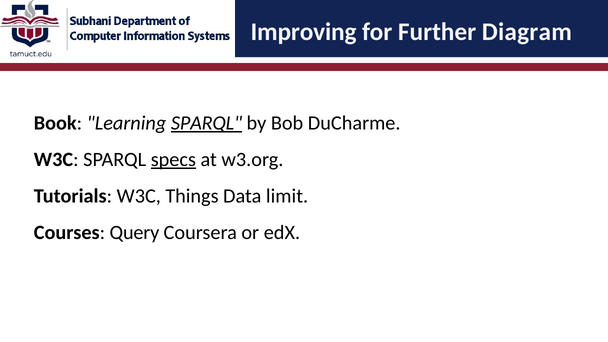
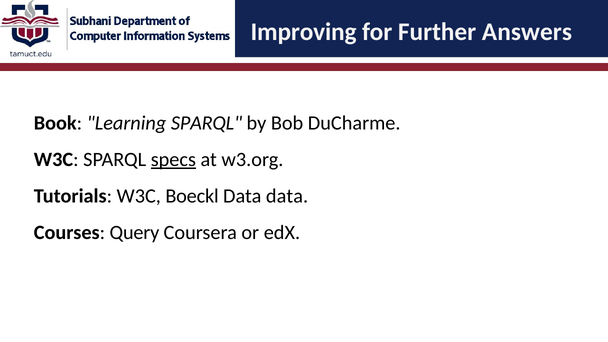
Diagram: Diagram -> Answers (527, 32)
SPARQL underline: present -> none (207, 123)
Things: Things -> Boeckl (192, 196)
Data limit: limit -> data (287, 196)
